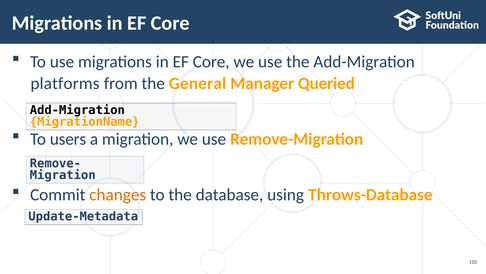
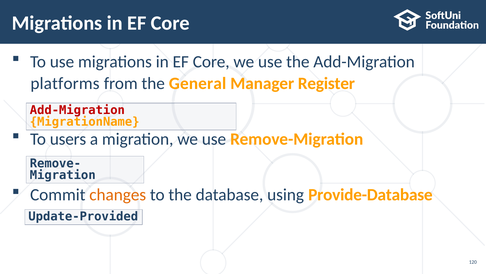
Queried: Queried -> Register (326, 83)
Add-Migration colour: black -> red (77, 110)
Throws-Database: Throws-Database -> Provide-Database (370, 194)
Update-Metadata: Update-Metadata -> Update-Provided (83, 216)
